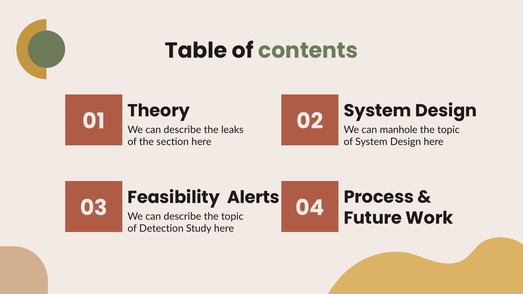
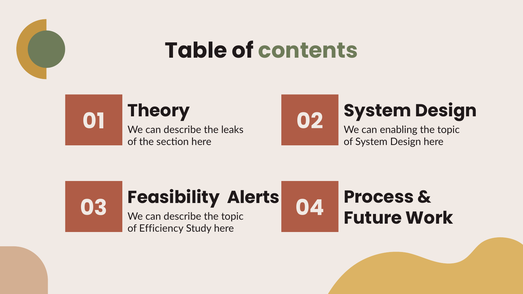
manhole: manhole -> enabling (399, 130)
Detection: Detection -> Efficiency (161, 229)
